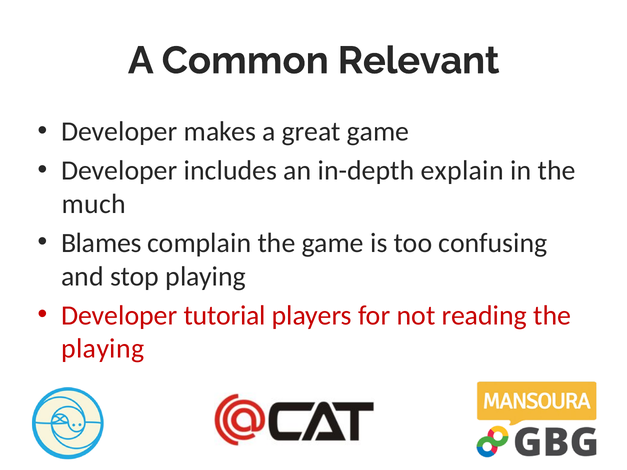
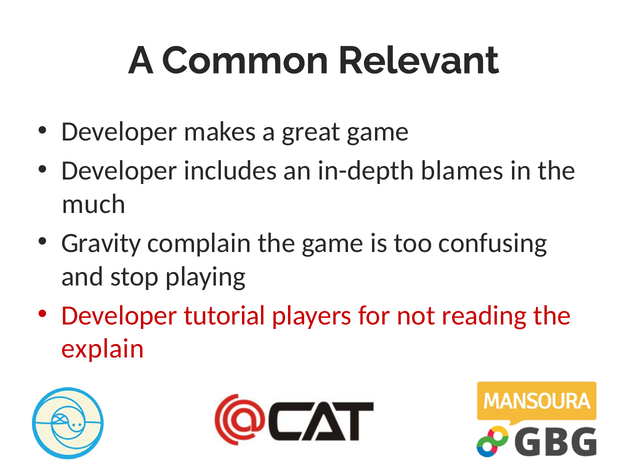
explain: explain -> blames (462, 171)
Blames: Blames -> Gravity (101, 243)
playing: playing -> explain (103, 349)
